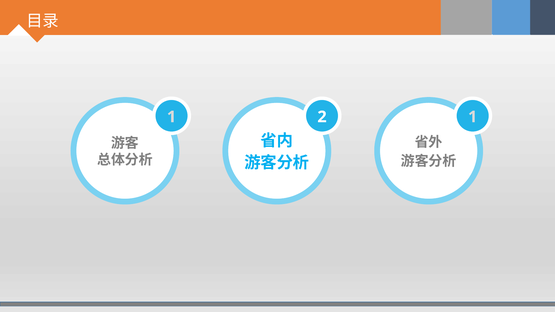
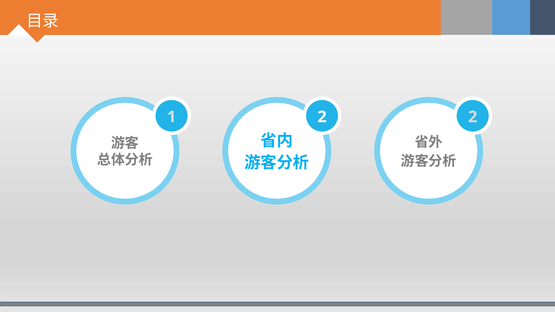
2 1: 1 -> 2 (473, 117)
